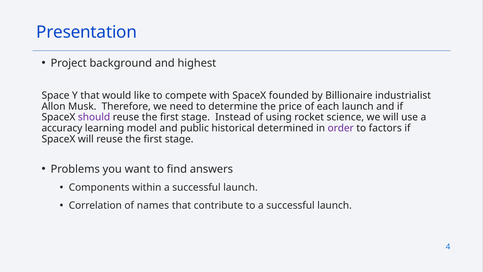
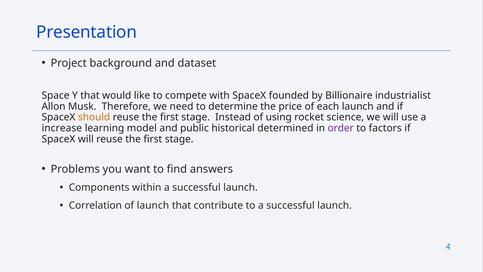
highest: highest -> dataset (197, 63)
should colour: purple -> orange (94, 117)
accuracy: accuracy -> increase (62, 128)
of names: names -> launch (153, 205)
